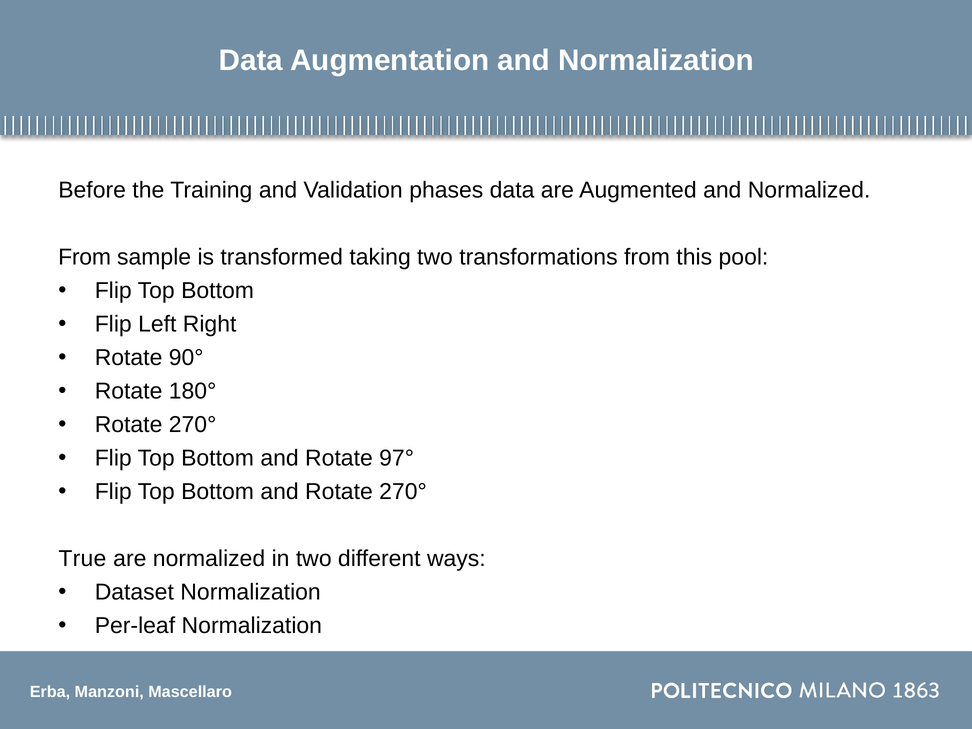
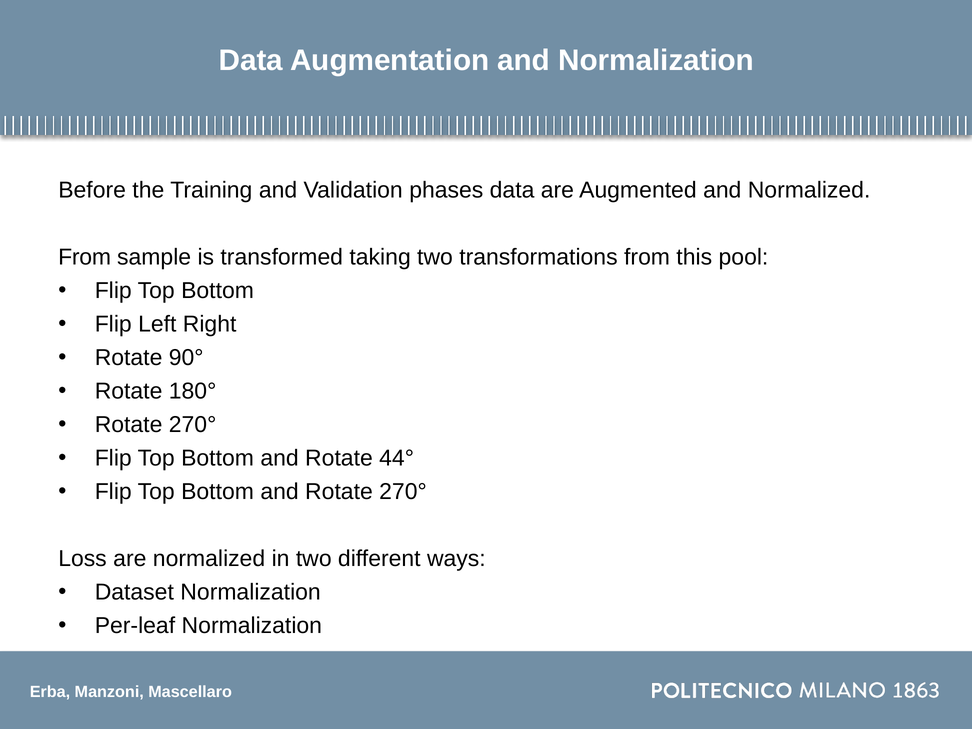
97°: 97° -> 44° (397, 458)
True: True -> Loss (83, 559)
